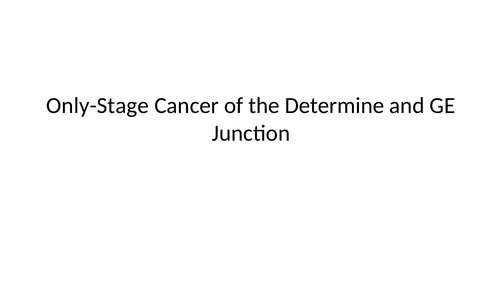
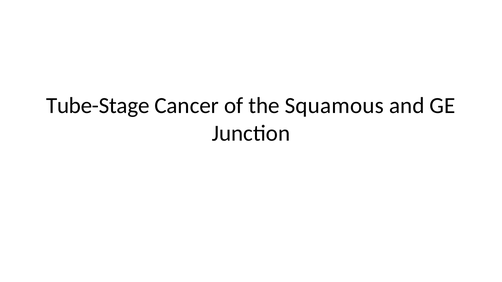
Only-Stage: Only-Stage -> Tube-Stage (98, 106)
Determine: Determine -> Squamous (334, 106)
